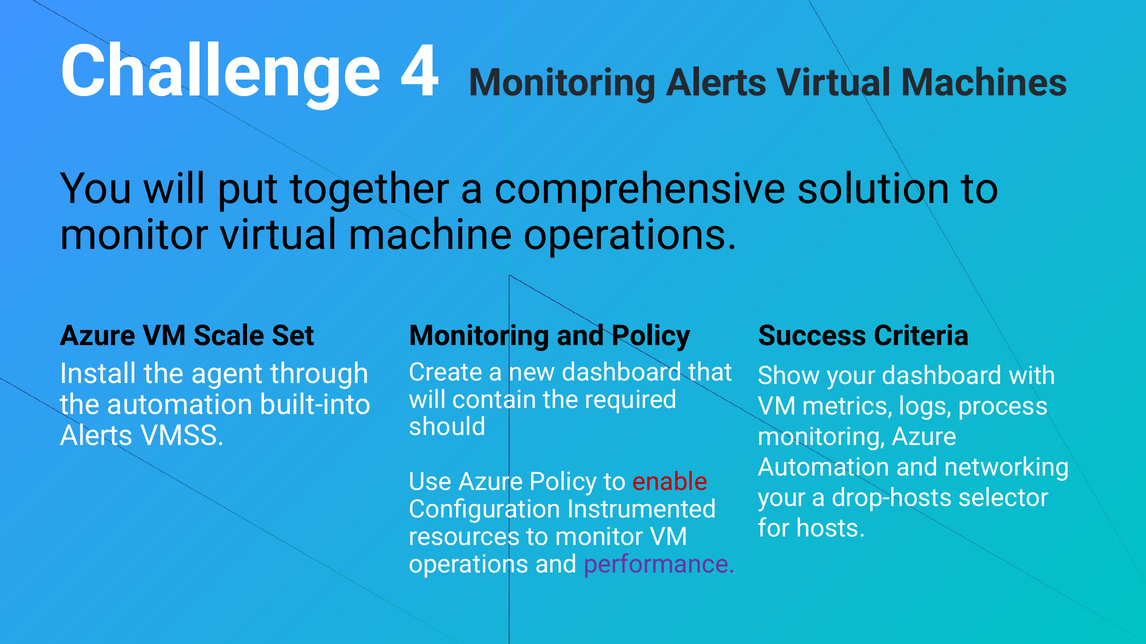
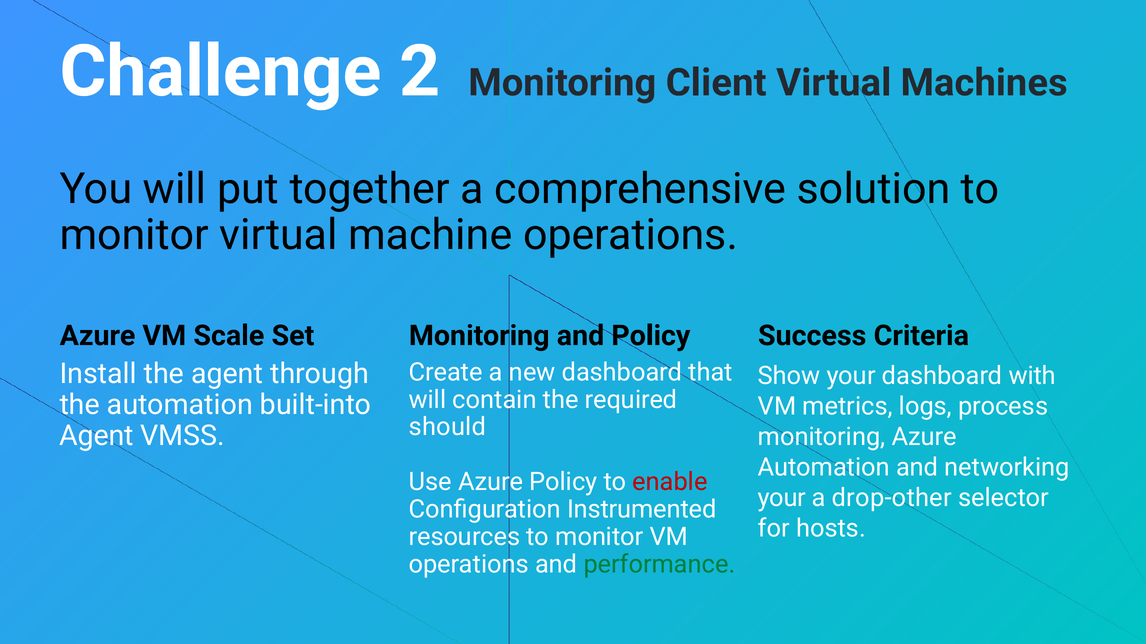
4: 4 -> 2 (420, 72)
Monitoring Alerts: Alerts -> Client (716, 83)
Alerts: Alerts -> Agent (96, 436)
drop-hosts: drop-hosts -> drop-other (892, 498)
performance colour: purple -> green (659, 565)
